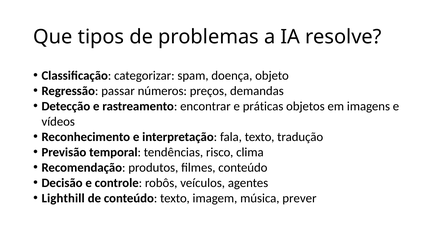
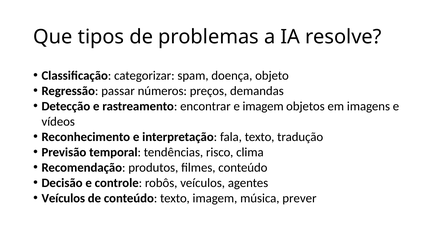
e práticas: práticas -> imagem (263, 106)
Lighthill: Lighthill -> Veículos (63, 198)
